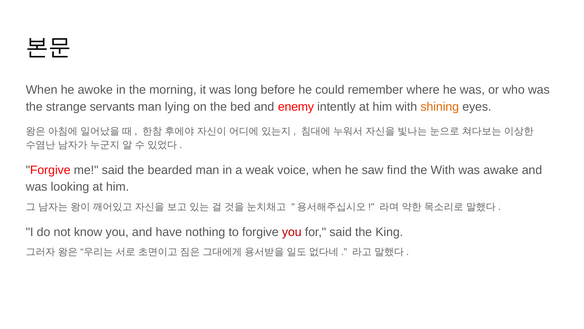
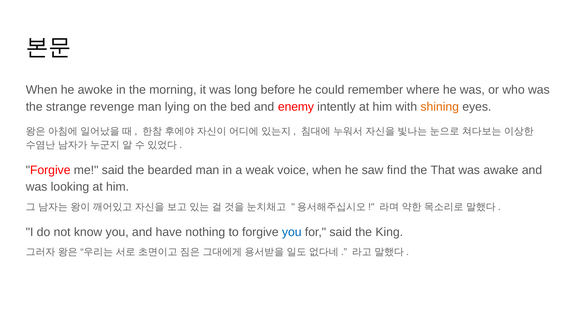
servants: servants -> revenge (112, 107)
the With: With -> That (443, 170)
you colour: red -> blue (292, 232)
